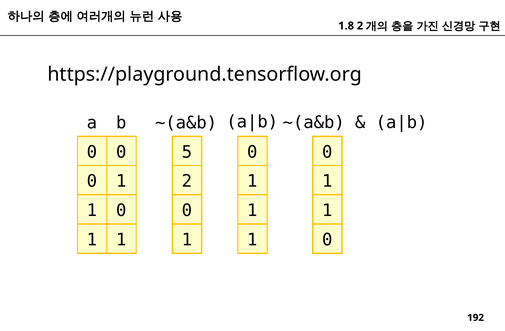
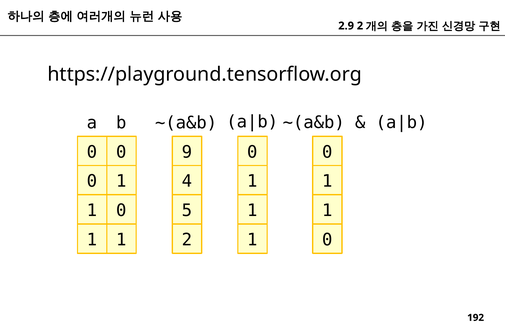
1.8: 1.8 -> 2.9 (346, 26)
5: 5 -> 9 (187, 152)
1 2: 2 -> 4 (187, 182)
1 0 0: 0 -> 5 (187, 211)
1: 1 -> 2 (187, 240)
